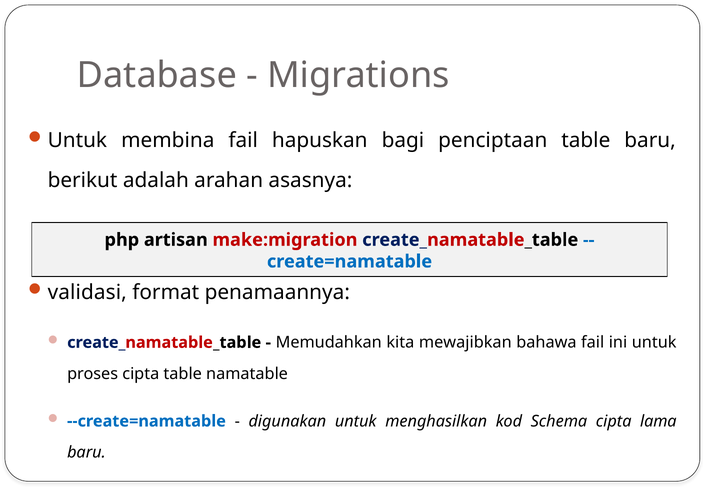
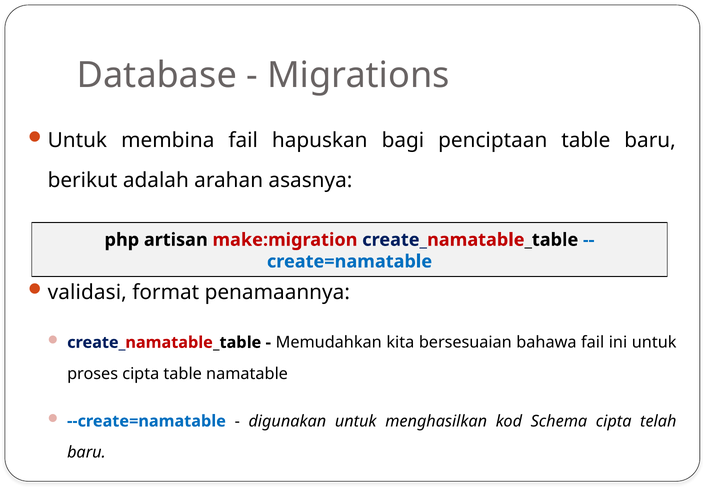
mewajibkan: mewajibkan -> bersesuaian (465, 343)
lama: lama -> telah (658, 421)
